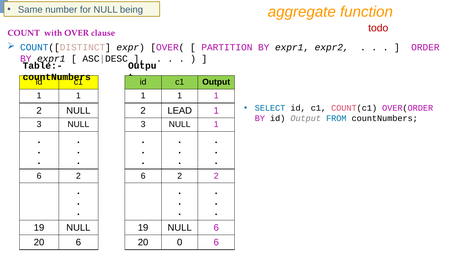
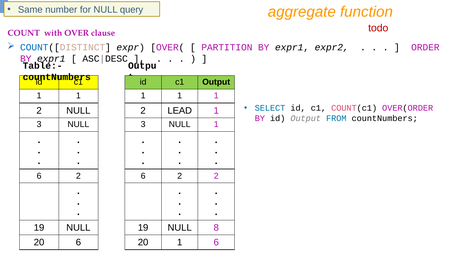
being: being -> query (132, 10)
NULL 6: 6 -> 8 (216, 228)
20 0: 0 -> 1 (180, 242)
